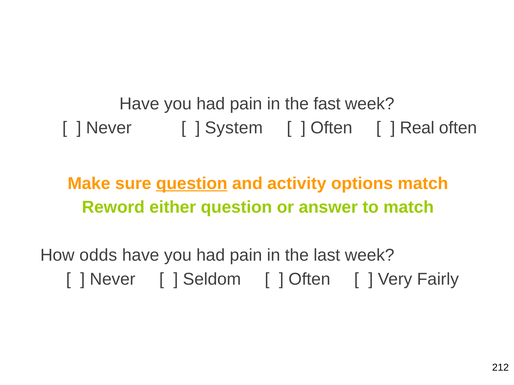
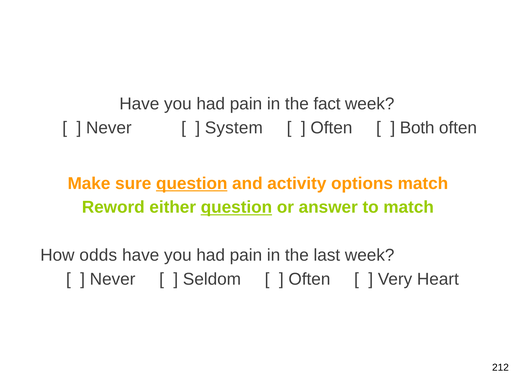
fast: fast -> fact (327, 104)
Real: Real -> Both (417, 128)
question underline: none -> present (236, 208)
Fairly: Fairly -> Heart (438, 280)
